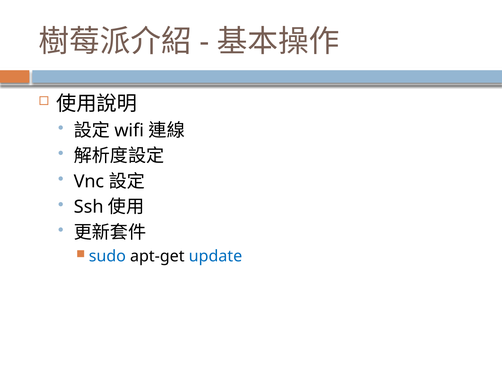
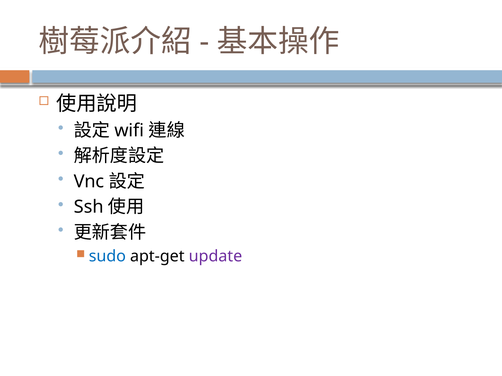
update colour: blue -> purple (215, 257)
